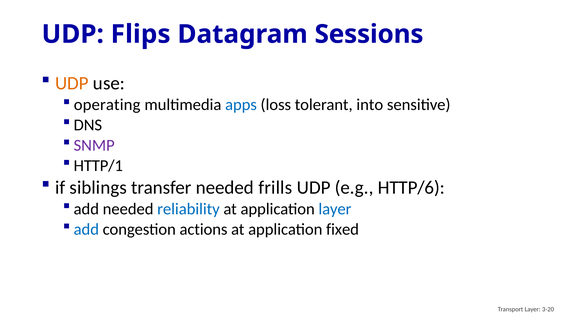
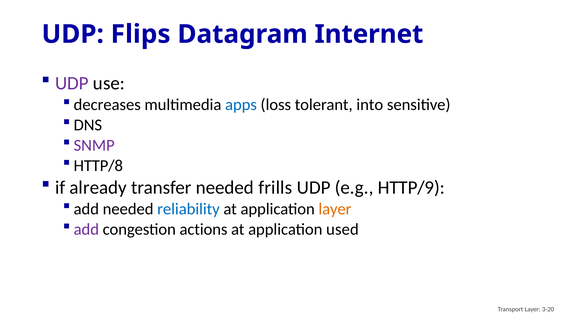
Sessions: Sessions -> Internet (369, 34)
UDP colour: orange -> purple (72, 83)
operating: operating -> decreases (107, 105)
HTTP/1: HTTP/1 -> HTTP/8 (98, 166)
siblings: siblings -> already (98, 188)
HTTP/6: HTTP/6 -> HTTP/9 (411, 188)
layer colour: blue -> orange (335, 209)
add colour: blue -> purple (86, 229)
fixed: fixed -> used (342, 229)
